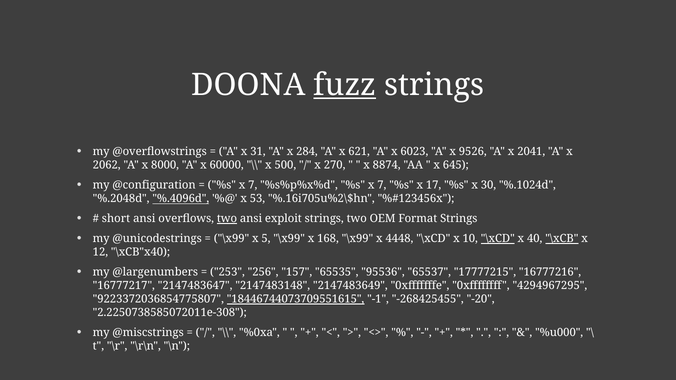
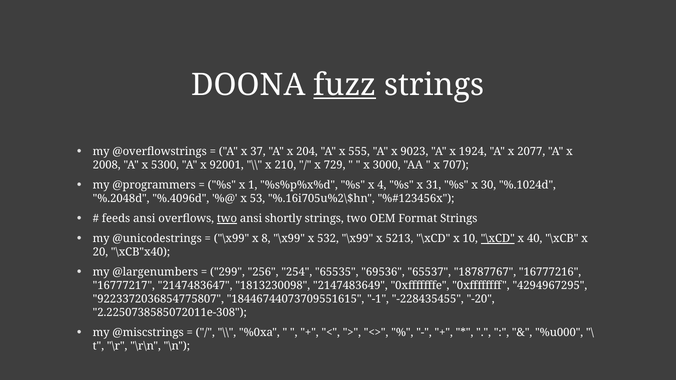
31: 31 -> 37 (258, 152)
284: 284 -> 204 (307, 152)
621: 621 -> 555 (359, 152)
6023: 6023 -> 9023 (414, 152)
9526: 9526 -> 1924 (473, 152)
2041: 2041 -> 2077 (531, 152)
2062: 2062 -> 2008 (107, 165)
8000: 8000 -> 5300 (165, 165)
60000: 60000 -> 92001 (227, 165)
500: 500 -> 210 (285, 165)
270: 270 -> 729 (335, 165)
8874: 8874 -> 3000 (387, 165)
645: 645 -> 707 (456, 165)
@configuration: @configuration -> @programmers (154, 185)
7: 7 -> 1 (253, 185)
%s%p%x%d %s x 7: 7 -> 4 (382, 185)
17: 17 -> 31 (434, 185)
%.4096d underline: present -> none (181, 199)
short: short -> feeds (116, 219)
exploit: exploit -> shortly (283, 219)
5: 5 -> 8 (266, 239)
168: 168 -> 532 (328, 239)
4448: 4448 -> 5213 (399, 239)
\xCB underline: present -> none (562, 239)
12: 12 -> 20 (100, 252)
253: 253 -> 299 (227, 272)
157: 157 -> 254 (297, 272)
95536: 95536 -> 69536 (383, 272)
17777215: 17777215 -> 18787767 (485, 272)
2147483148: 2147483148 -> 1813230098 (273, 286)
18446744073709551615 underline: present -> none (296, 299)
-268425455: -268425455 -> -228435455 (428, 299)
